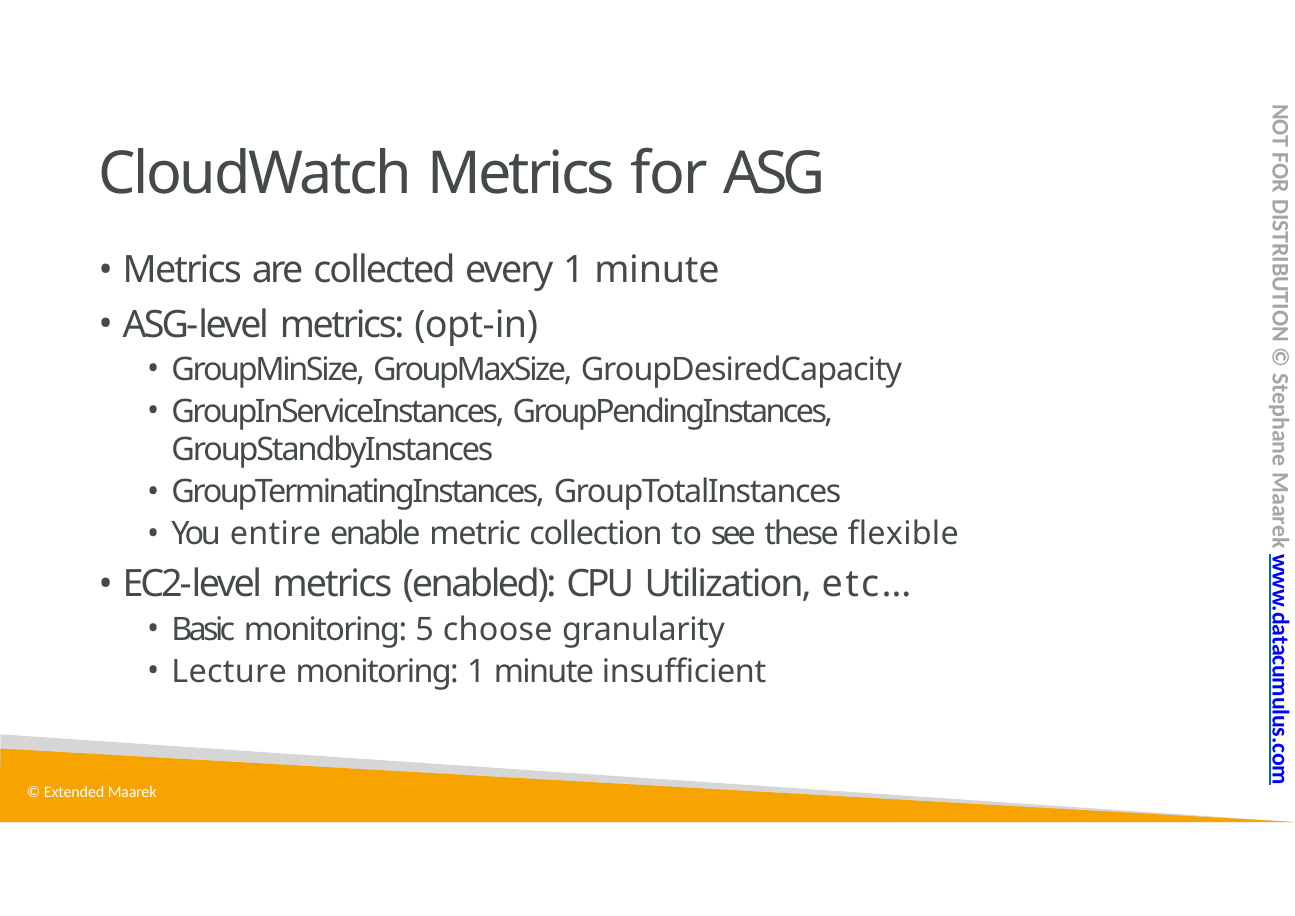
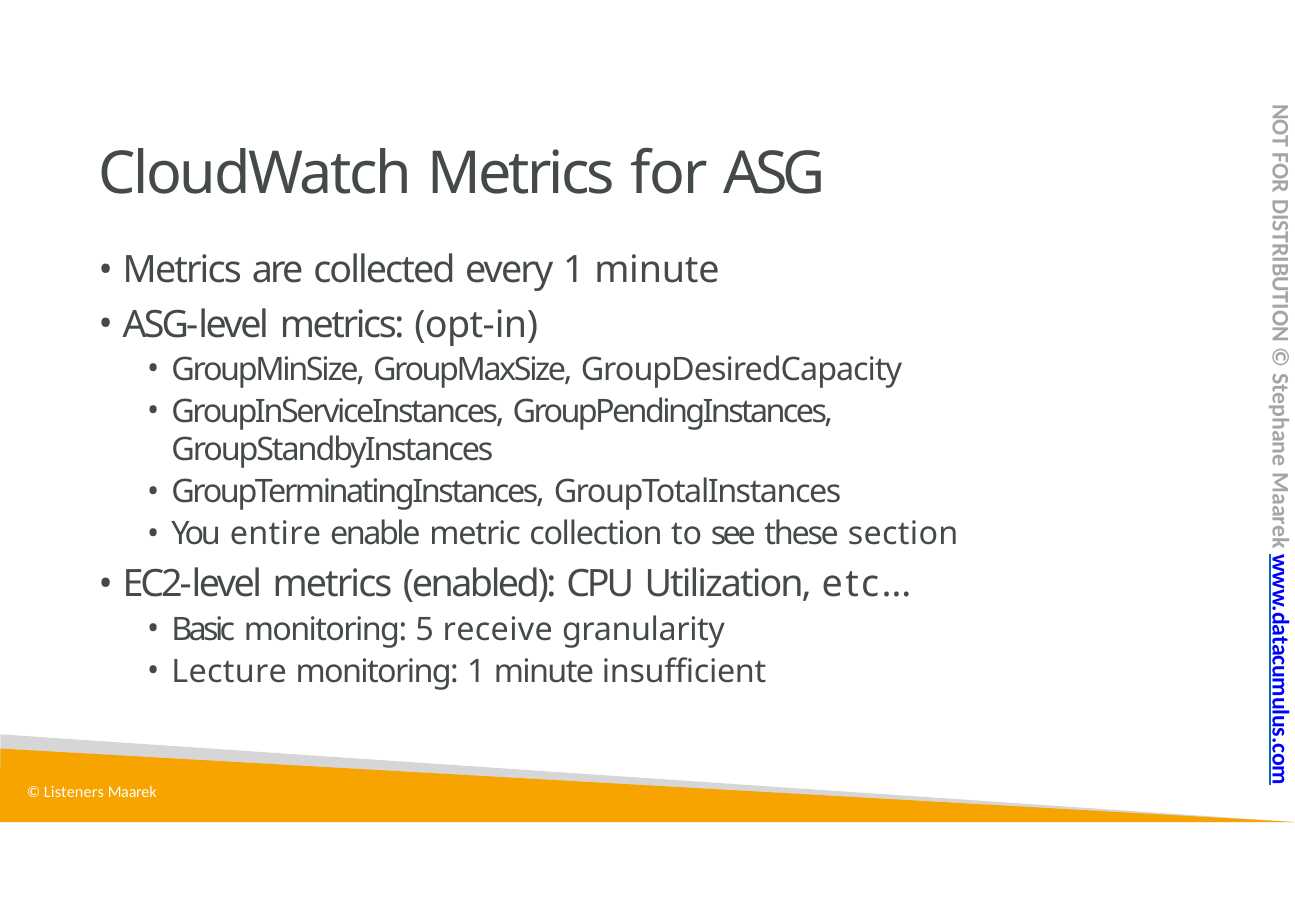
flexible: flexible -> section (903, 534)
choose: choose -> receive (498, 630)
Extended: Extended -> Listeners (74, 792)
